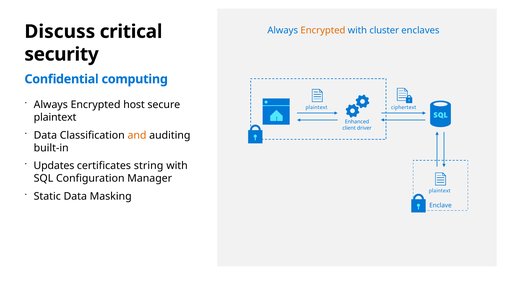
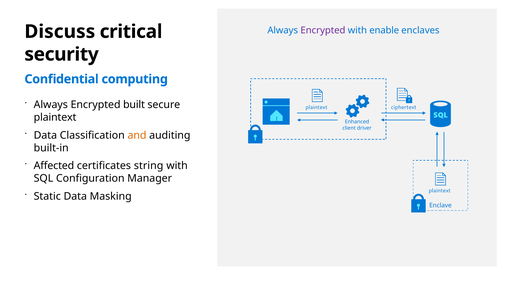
Encrypted colour: orange -> purple (323, 31)
cluster: cluster -> enable (384, 31)
host: host -> built (134, 105)
Updates: Updates -> Affected (54, 166)
